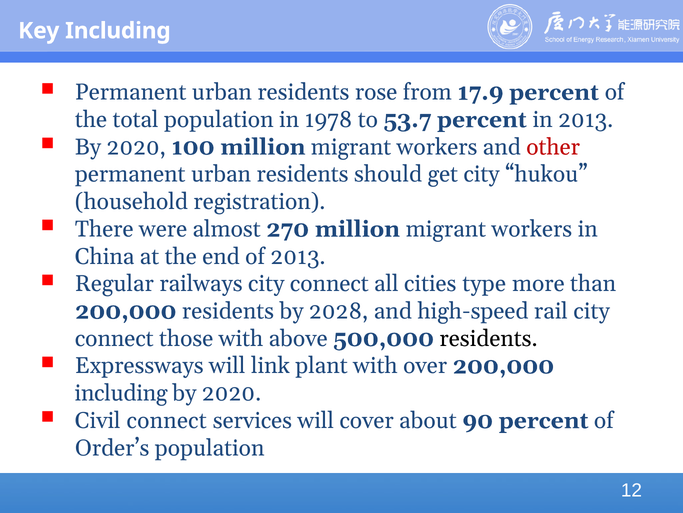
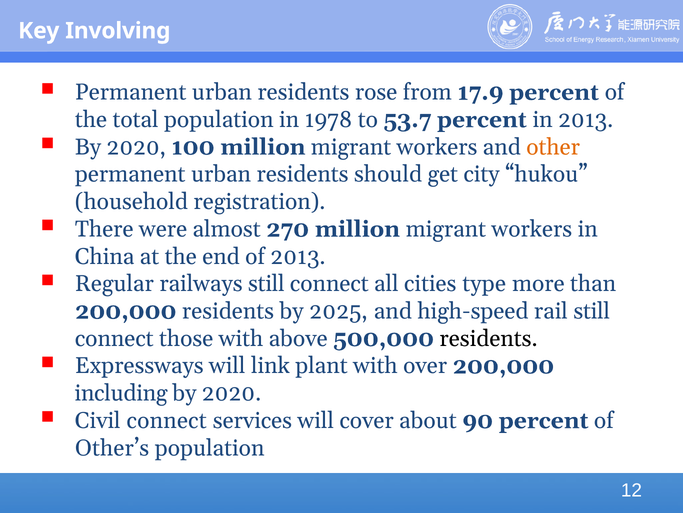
Key Including: Including -> Involving (118, 31)
other colour: red -> orange (553, 147)
railways city: city -> still (266, 283)
2028: 2028 -> 2025 (339, 311)
rail city: city -> still (592, 311)
Order’s: Order’s -> Other’s (112, 447)
